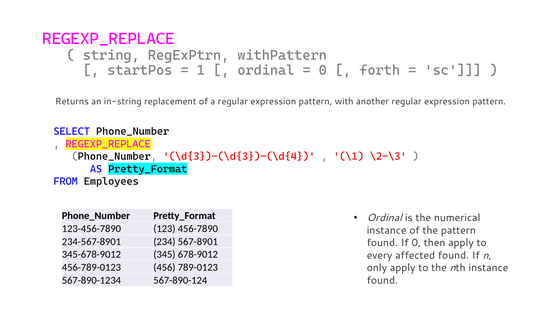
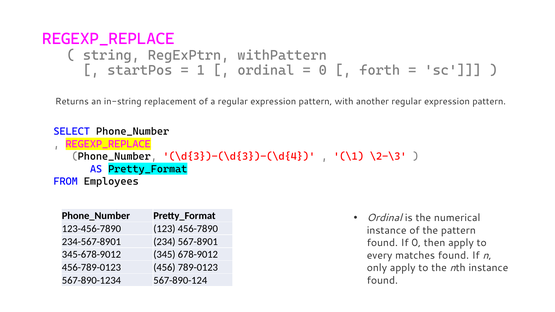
affected: affected -> matches (415, 255)
